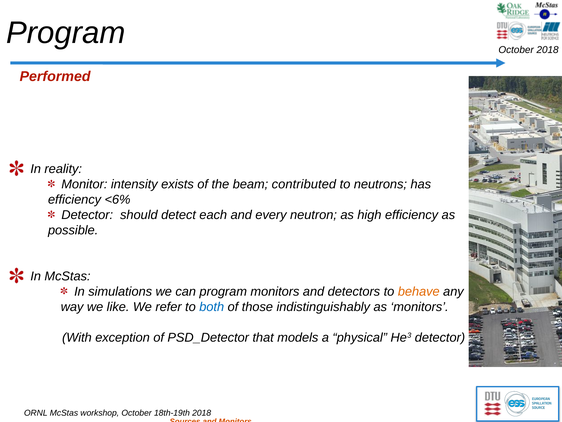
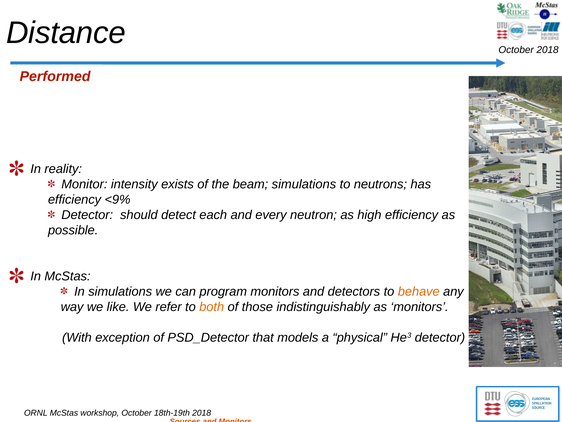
Program: Program -> Distance (66, 33)
beam contributed: contributed -> simulations (304, 184)
<6%: <6% -> <9% (118, 200)
both colour: blue -> orange (212, 307)
